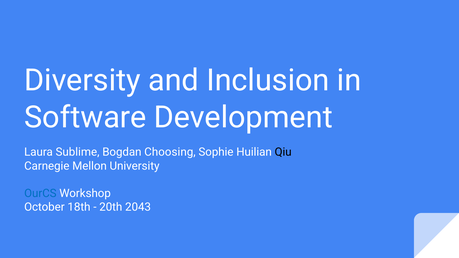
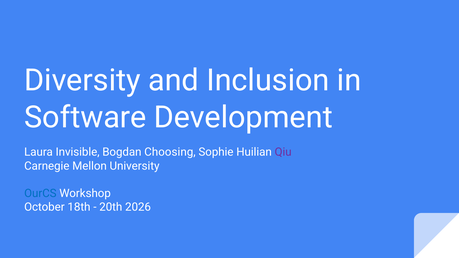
Sublime: Sublime -> Invisible (78, 152)
Qiu colour: black -> purple (283, 152)
2043: 2043 -> 2026 (138, 207)
